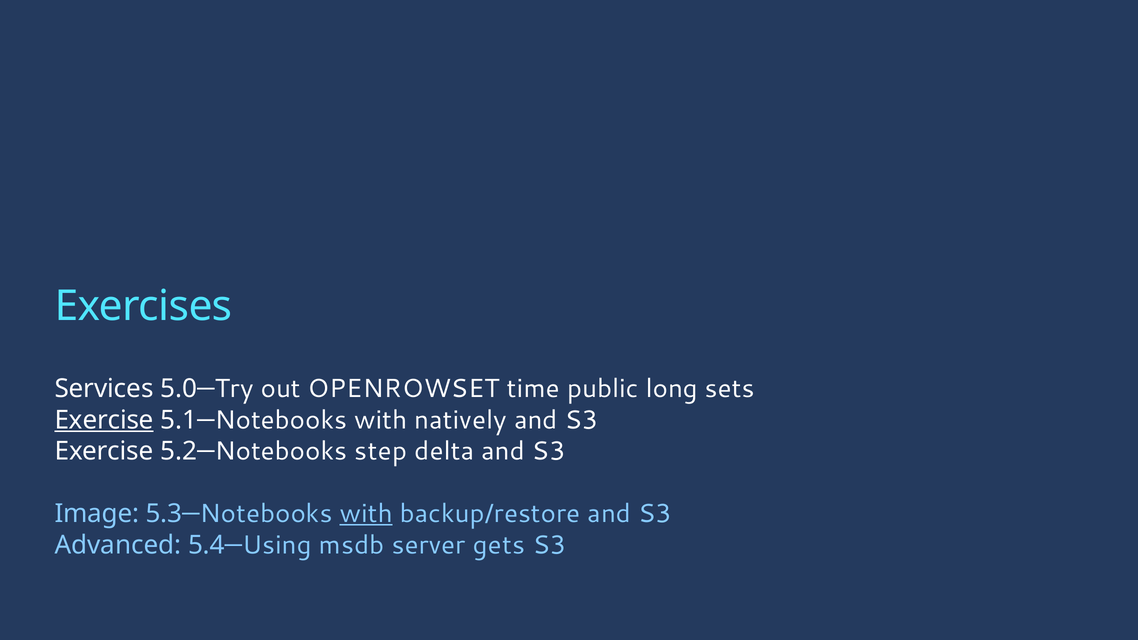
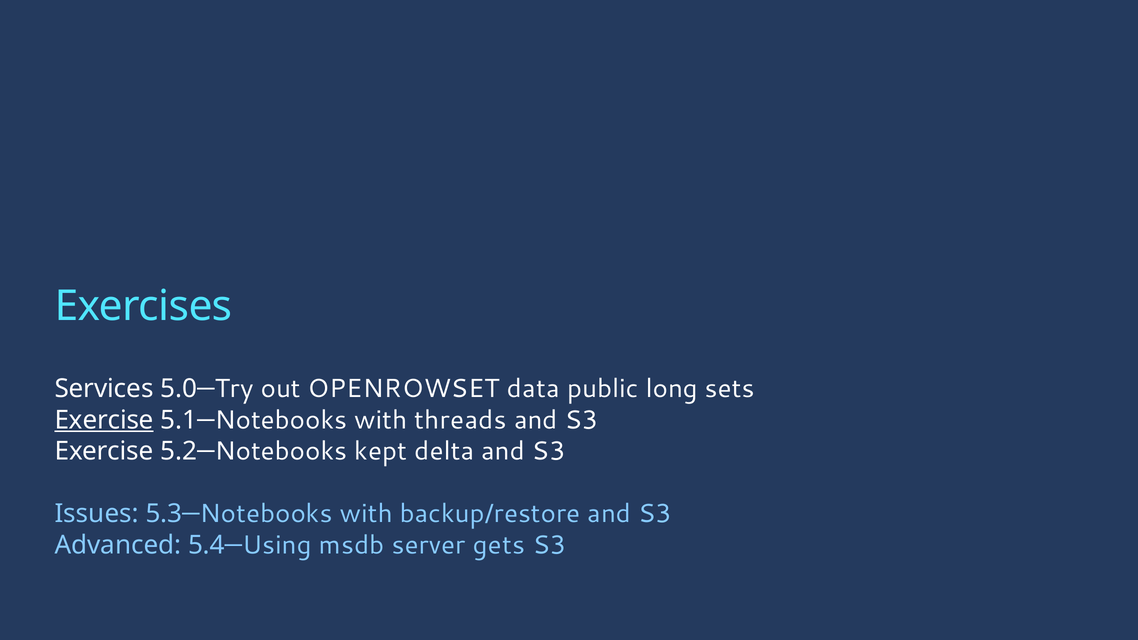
time: time -> data (533, 389)
natively: natively -> threads (461, 420)
step: step -> kept (381, 451)
Image: Image -> Issues (97, 514)
with underline: present -> none (366, 514)
